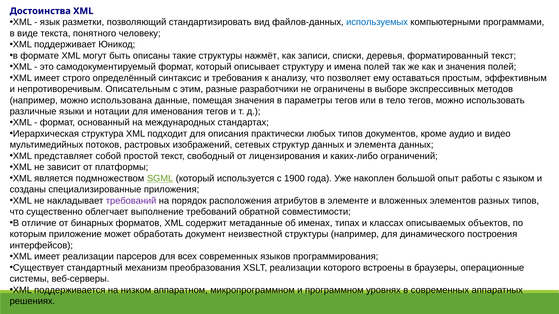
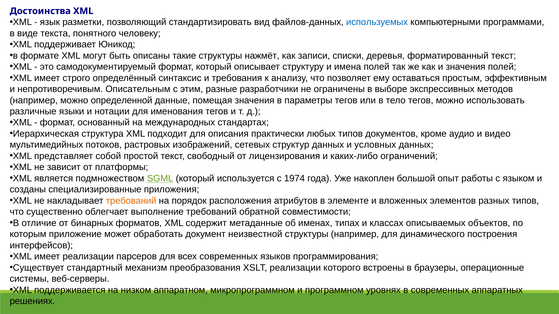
использована: использована -> определенной (122, 100)
элемента: элемента -> условных (375, 145)
1900: 1900 -> 1974 (294, 179)
требований colour: purple -> orange (131, 201)
